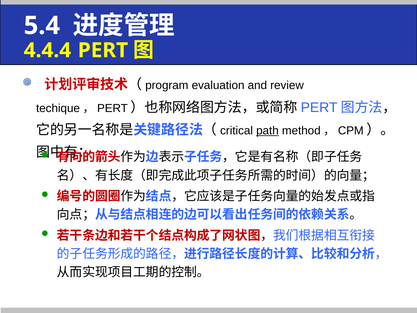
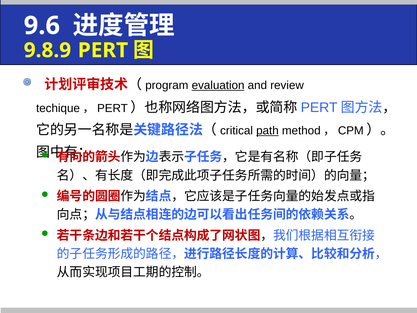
5.4: 5.4 -> 9.6 (42, 26)
4.4.4: 4.4.4 -> 9.8.9 (47, 50)
evaluation underline: none -> present (218, 85)
